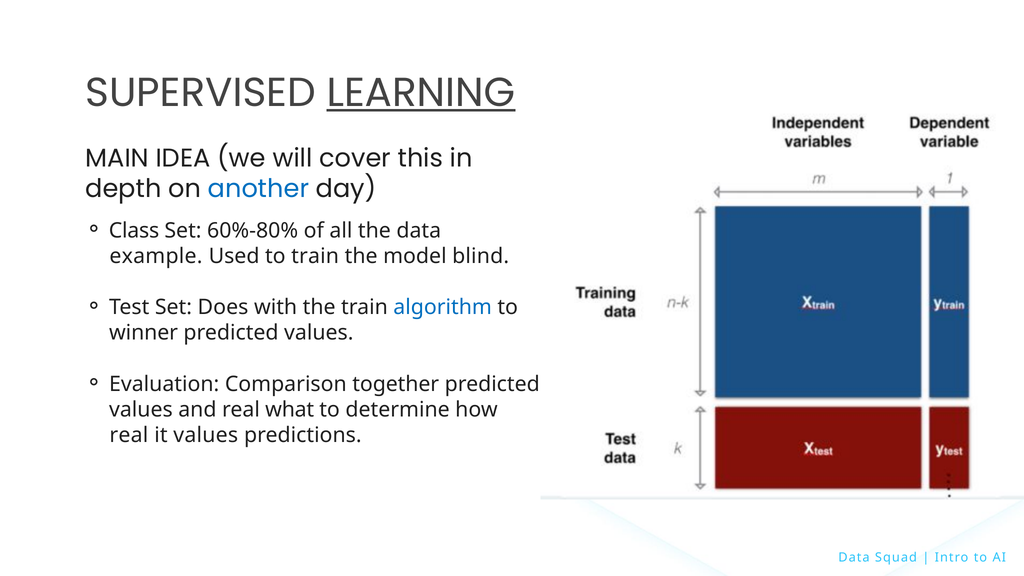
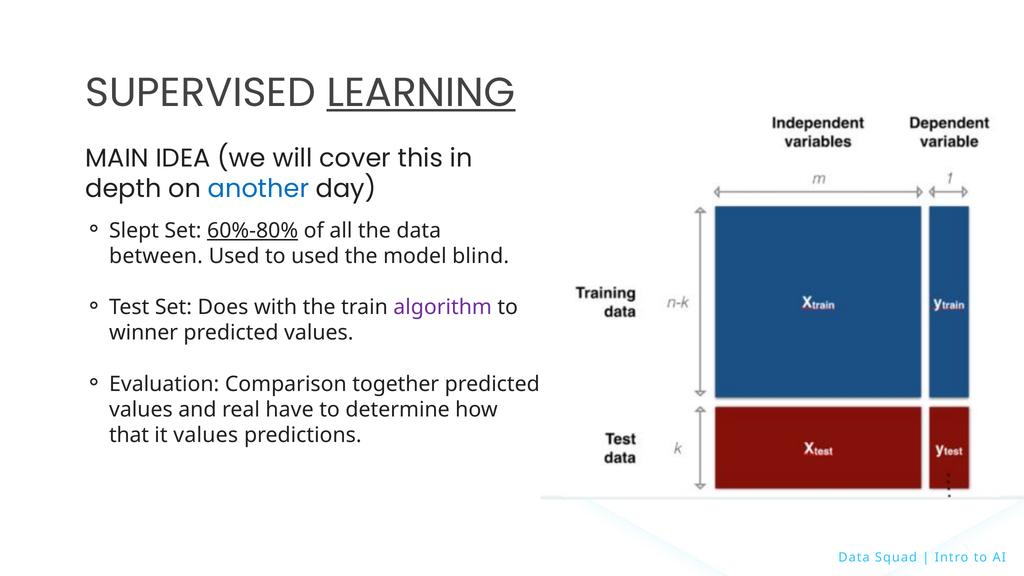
Class: Class -> Slept (134, 230)
60%-80% underline: none -> present (253, 230)
example: example -> between (156, 256)
to train: train -> used (315, 256)
algorithm colour: blue -> purple (443, 307)
what: what -> have (290, 410)
real: real -> that (129, 435)
